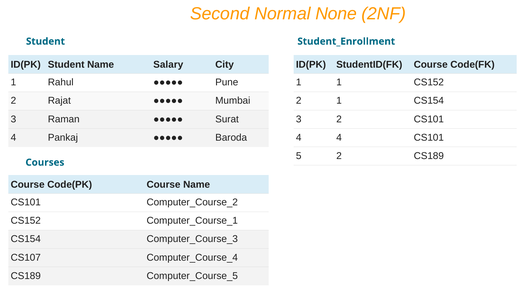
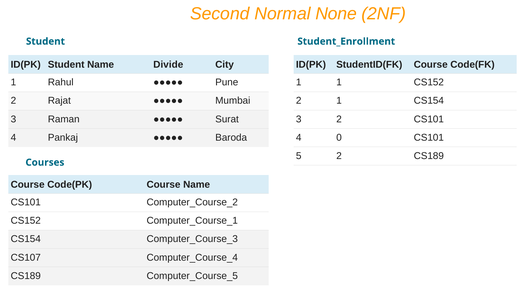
Salary: Salary -> Divide (168, 65)
4 4: 4 -> 0 (339, 138)
